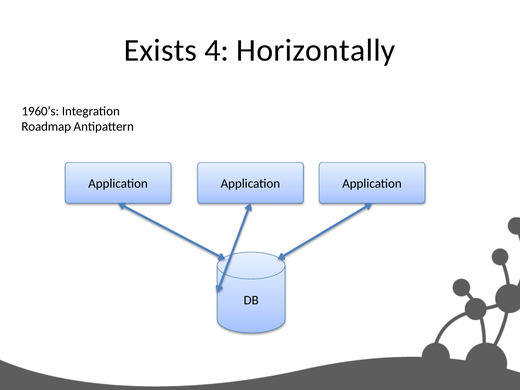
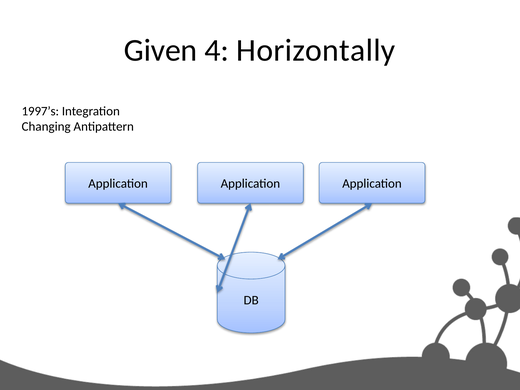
Exists: Exists -> Given (161, 50)
1960’s: 1960’s -> 1997’s (40, 111)
Roadmap: Roadmap -> Changing (46, 127)
